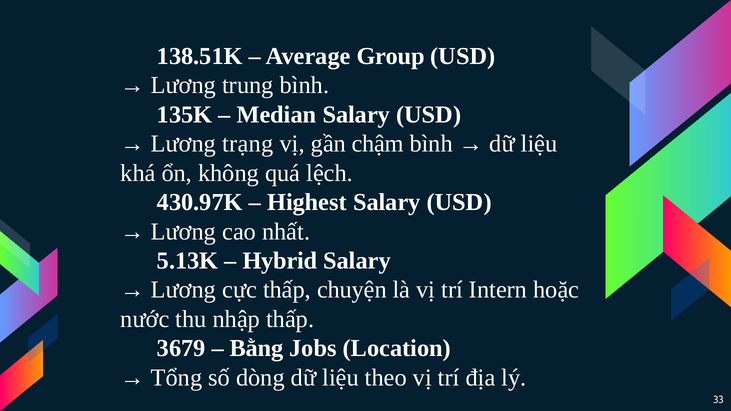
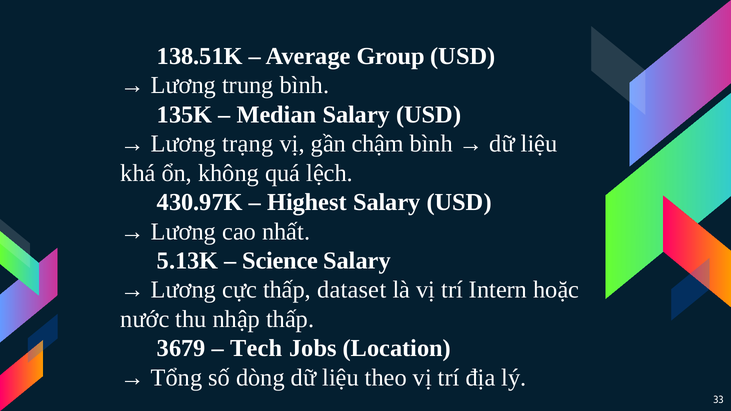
Hybrid: Hybrid -> Science (280, 261)
chuyện: chuyện -> dataset (352, 290)
Bằng: Bằng -> Tech (256, 349)
